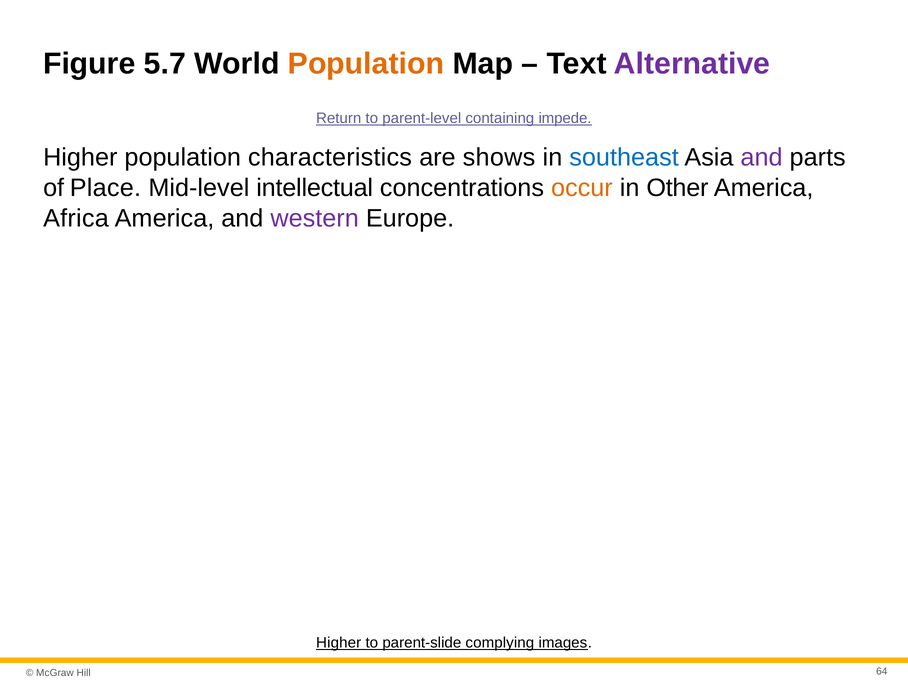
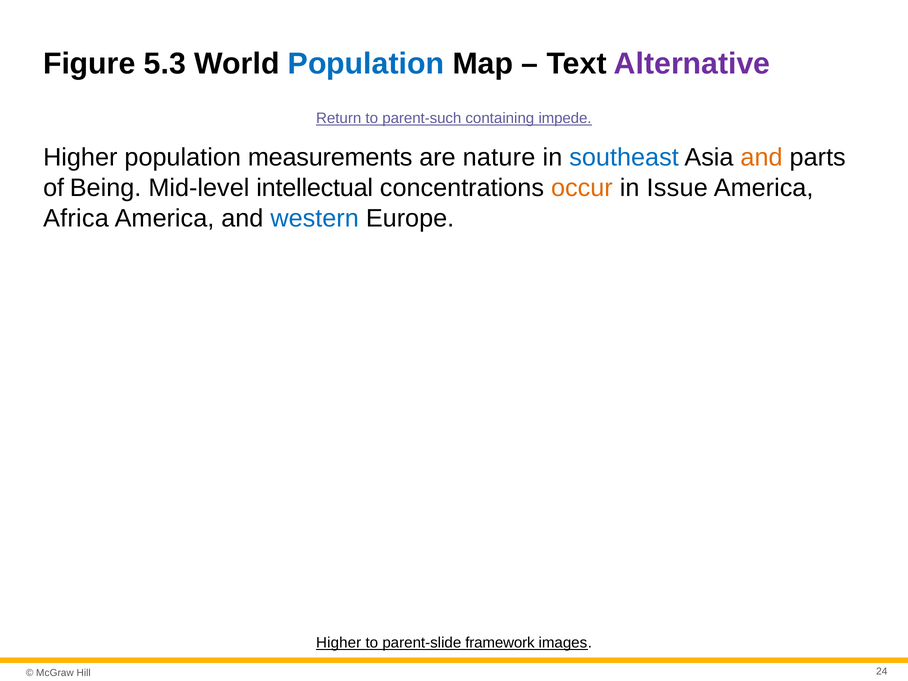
5.7: 5.7 -> 5.3 (165, 64)
Population colour: orange -> blue (366, 64)
parent-level: parent-level -> parent-such (422, 118)
characteristics: characteristics -> measurements (330, 158)
shows: shows -> nature (499, 158)
and colour: purple -> orange (762, 158)
Place: Place -> Being (106, 188)
Other: Other -> Issue (677, 188)
western colour: purple -> blue (315, 218)
complying: complying -> framework (500, 643)
64: 64 -> 24 (882, 671)
